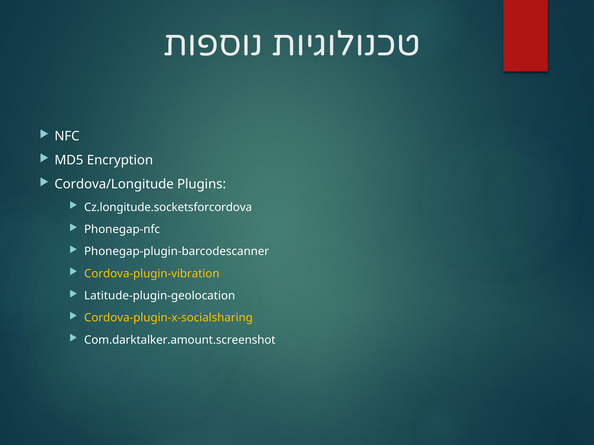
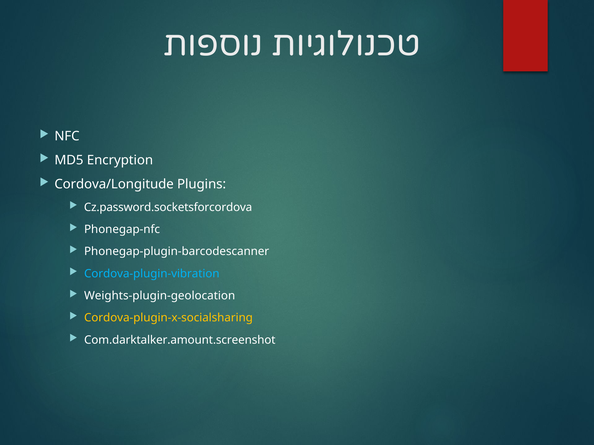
Cz.longitude.socketsforcordova: Cz.longitude.socketsforcordova -> Cz.password.socketsforcordova (168, 207)
Cordova-plugin-vibration colour: yellow -> light blue (152, 274)
Latitude-plugin-geolocation: Latitude-plugin-geolocation -> Weights-plugin-geolocation (160, 296)
